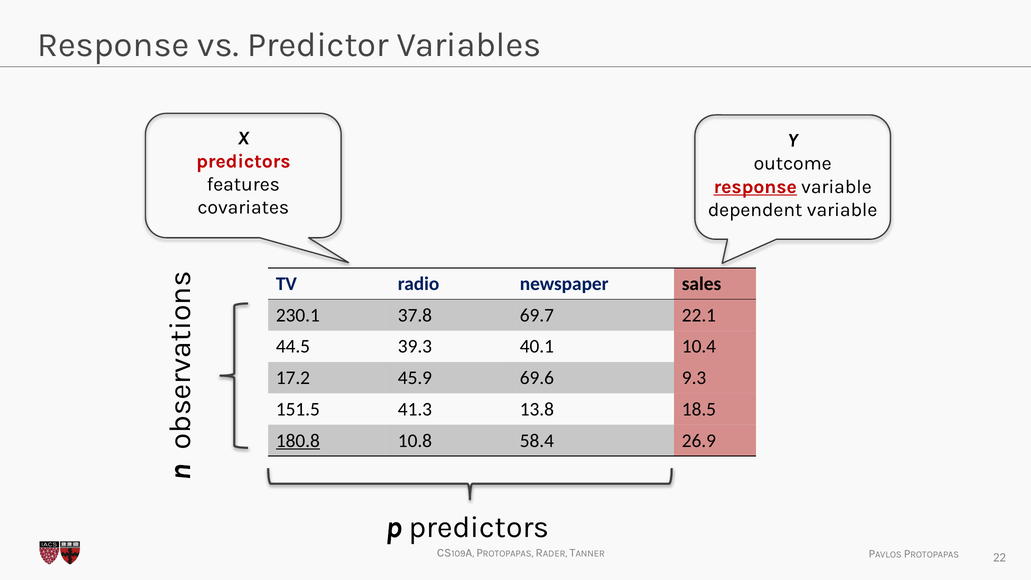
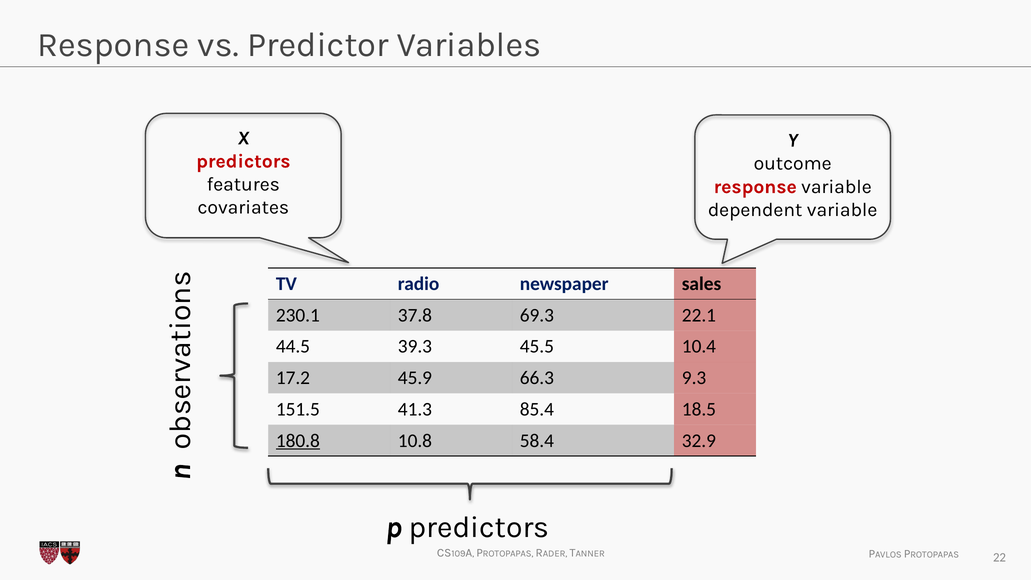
response underline: present -> none (755, 187)
69.7: 69.7 -> 69.3 (537, 315)
40.1: 40.1 -> 45.5 (537, 347)
69.6: 69.6 -> 66.3 (537, 378)
13.8: 13.8 -> 85.4 (537, 409)
26.9: 26.9 -> 32.9 (699, 441)
